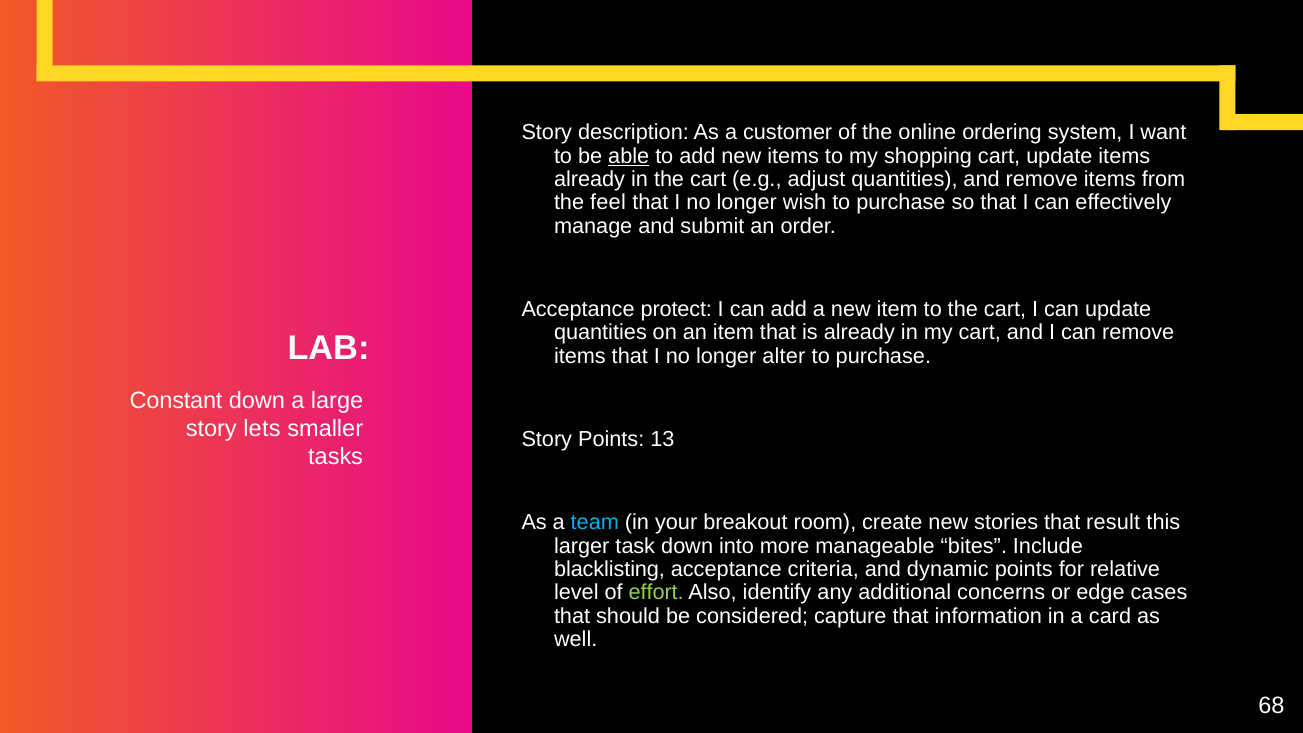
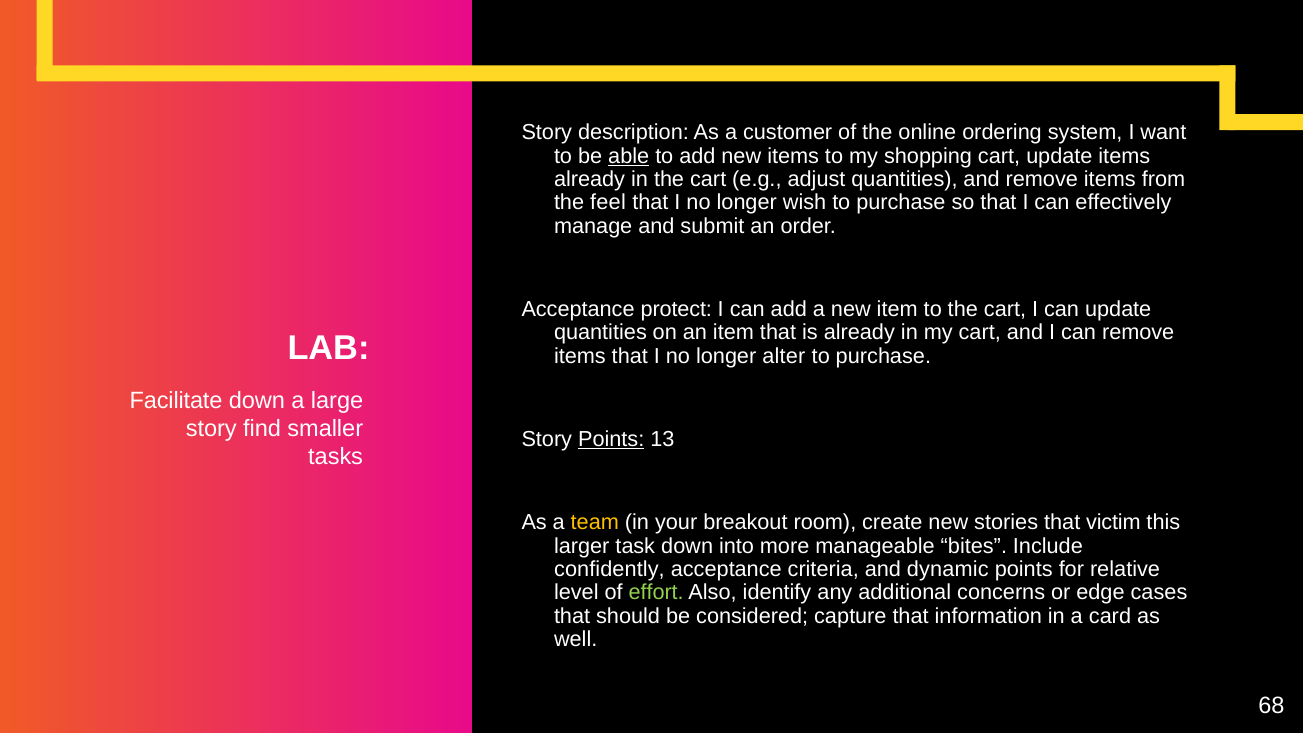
Constant: Constant -> Facilitate (176, 400)
lets: lets -> find (262, 429)
Points underline: none -> present (611, 439)
team colour: light blue -> yellow (595, 522)
result: result -> victim (1113, 522)
blacklisting: blacklisting -> confidently (609, 569)
